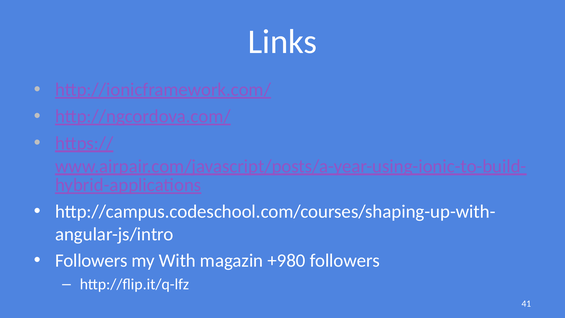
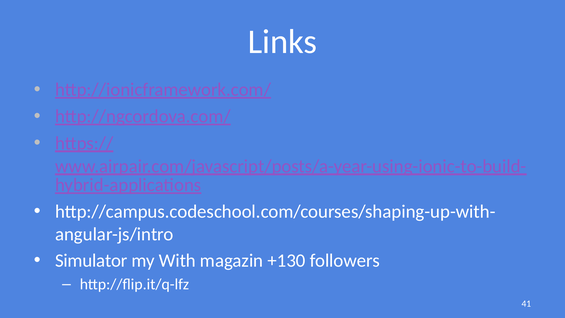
Followers: Followers -> Simulator (91, 261)
+980: +980 -> +130 (286, 261)
